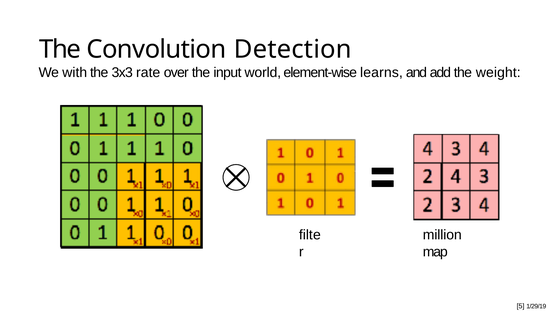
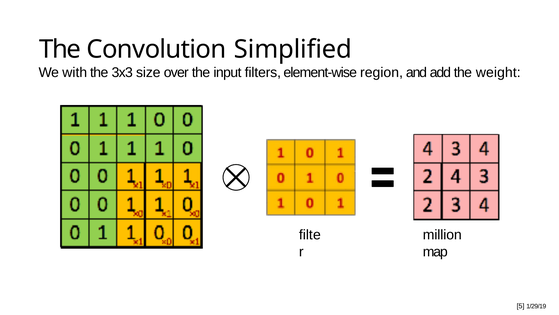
Detection: Detection -> Simplified (293, 49)
rate: rate -> size (148, 72)
world: world -> filters (263, 72)
learns: learns -> region (382, 72)
